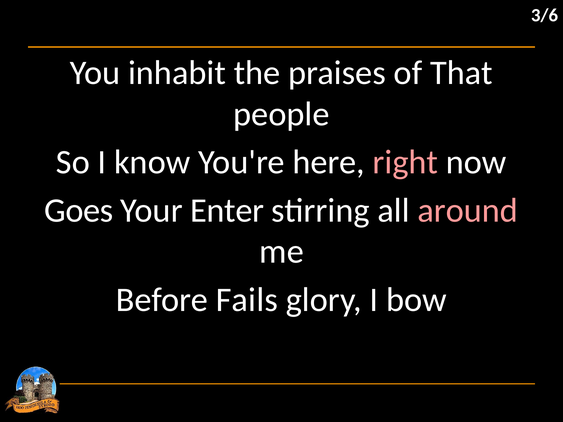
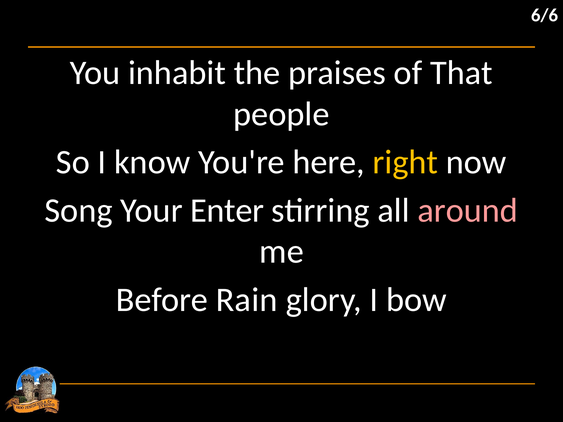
3/6: 3/6 -> 6/6 (544, 15)
right colour: pink -> yellow (405, 162)
Goes: Goes -> Song (79, 211)
Fails: Fails -> Rain (247, 300)
